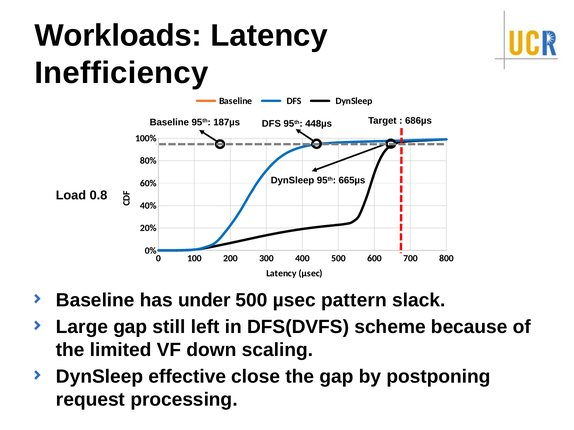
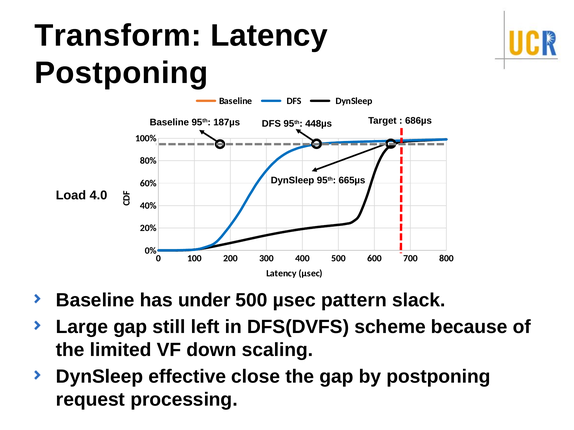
Workloads: Workloads -> Transform (118, 36)
Inefficiency: Inefficiency -> Postponing (121, 73)
0.8: 0.8 -> 4.0 (98, 195)
